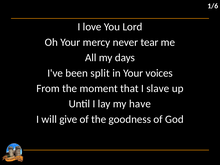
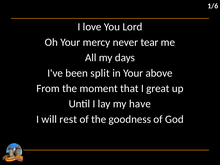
voices: voices -> above (159, 73)
slave: slave -> great (158, 88)
give: give -> rest (68, 119)
